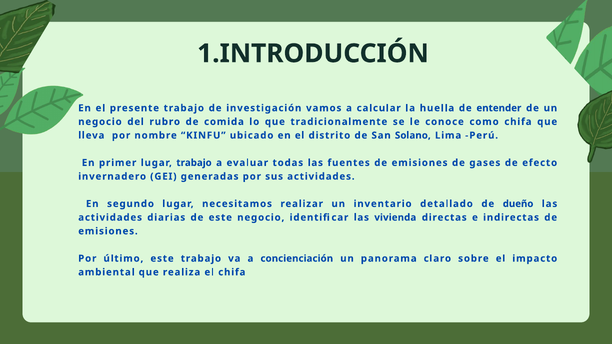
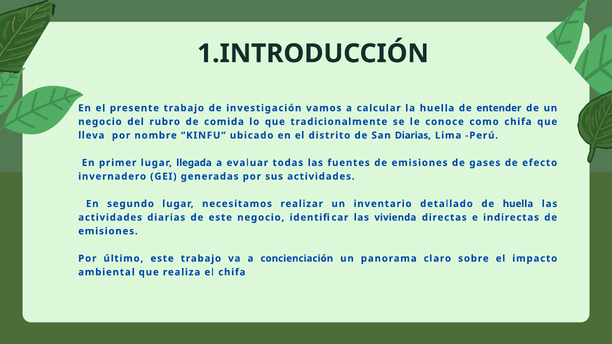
San Solano: Solano -> Diarias (413, 135)
lugar trabajo: trabajo -> llegada (194, 163)
de dueño: dueño -> huella (518, 204)
